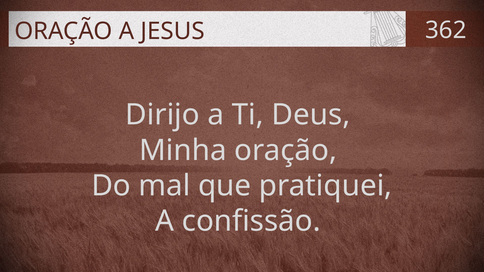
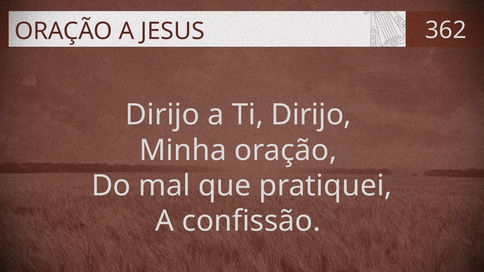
Ti Deus: Deus -> Dirijo (311, 115)
